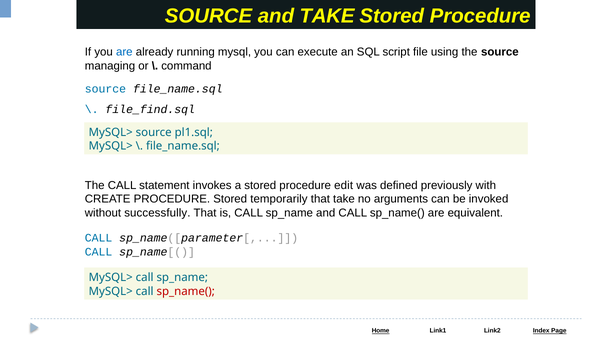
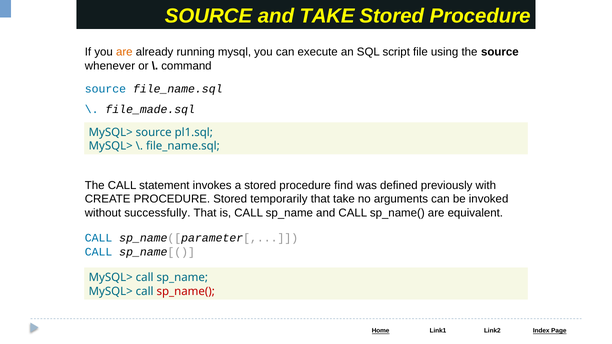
are colour: blue -> orange (124, 52)
managing: managing -> whenever (110, 66)
file_find.sql: file_find.sql -> file_made.sql (150, 110)
edit: edit -> find (344, 185)
